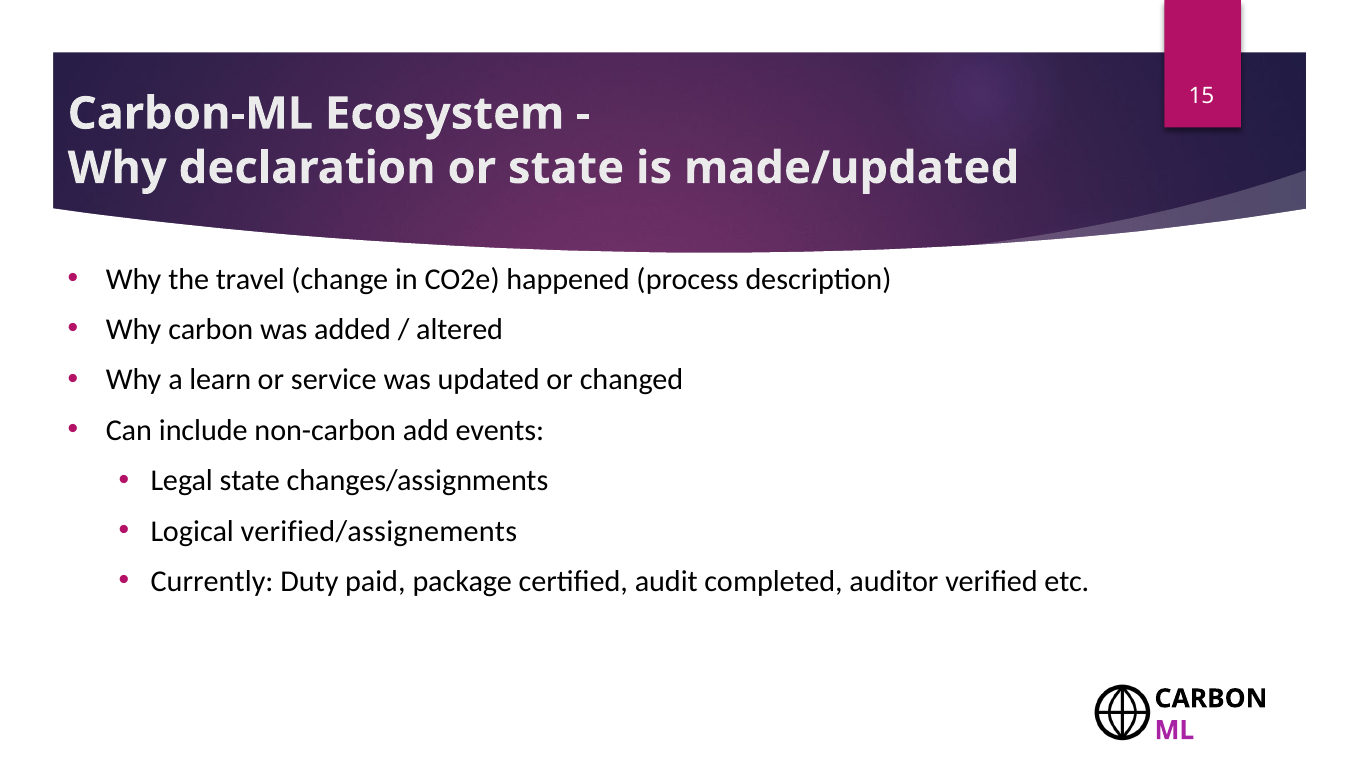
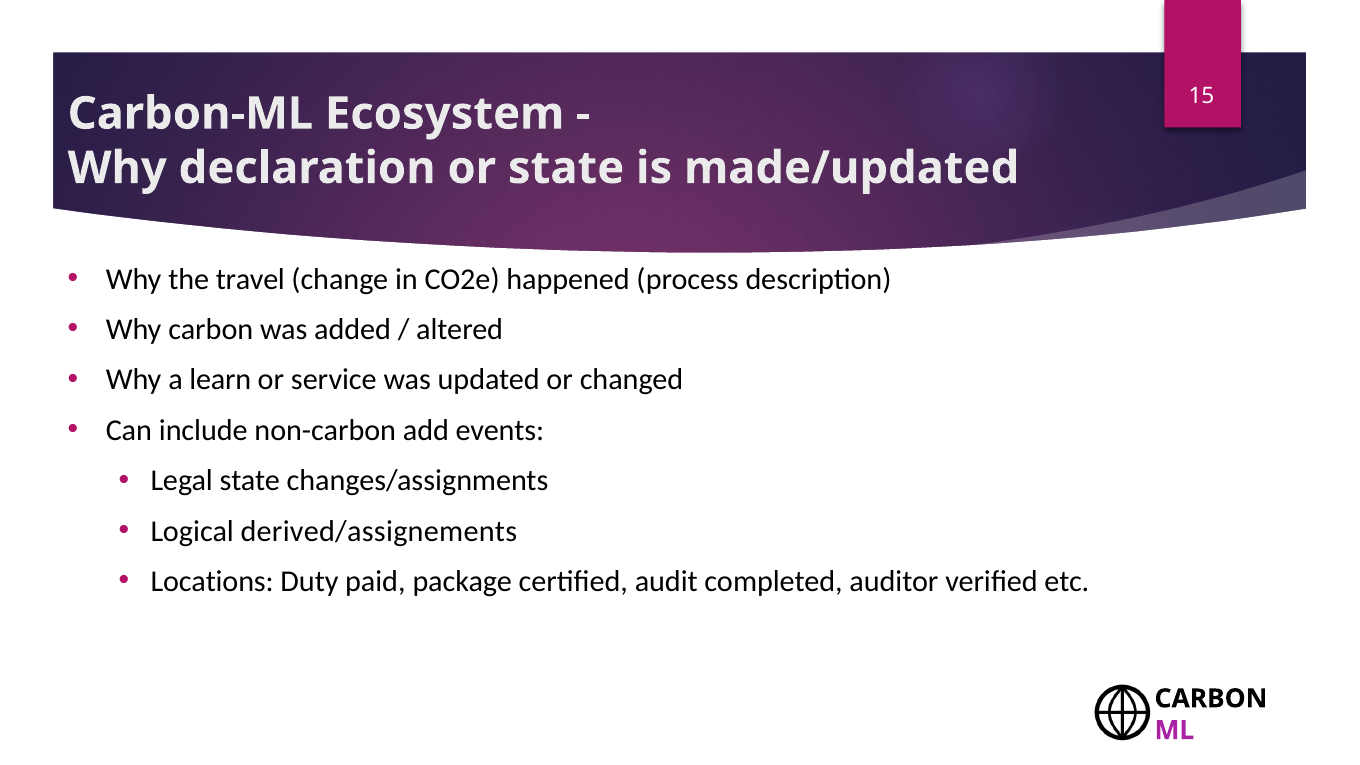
verified/assignements: verified/assignements -> derived/assignements (379, 531)
Currently: Currently -> Locations (212, 582)
